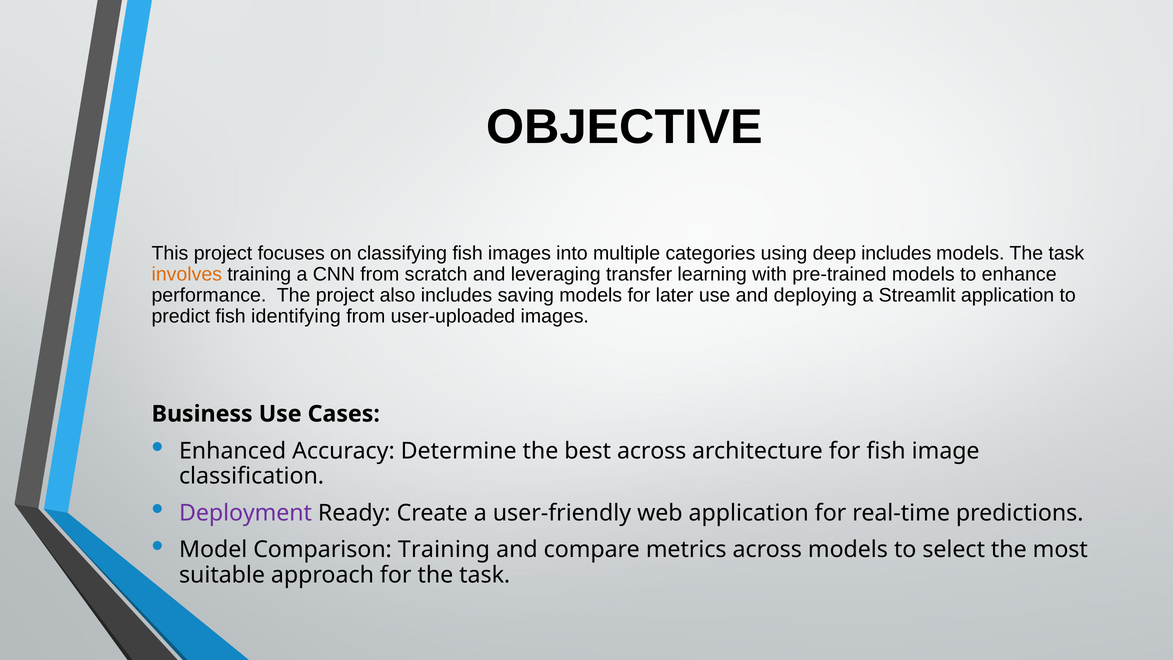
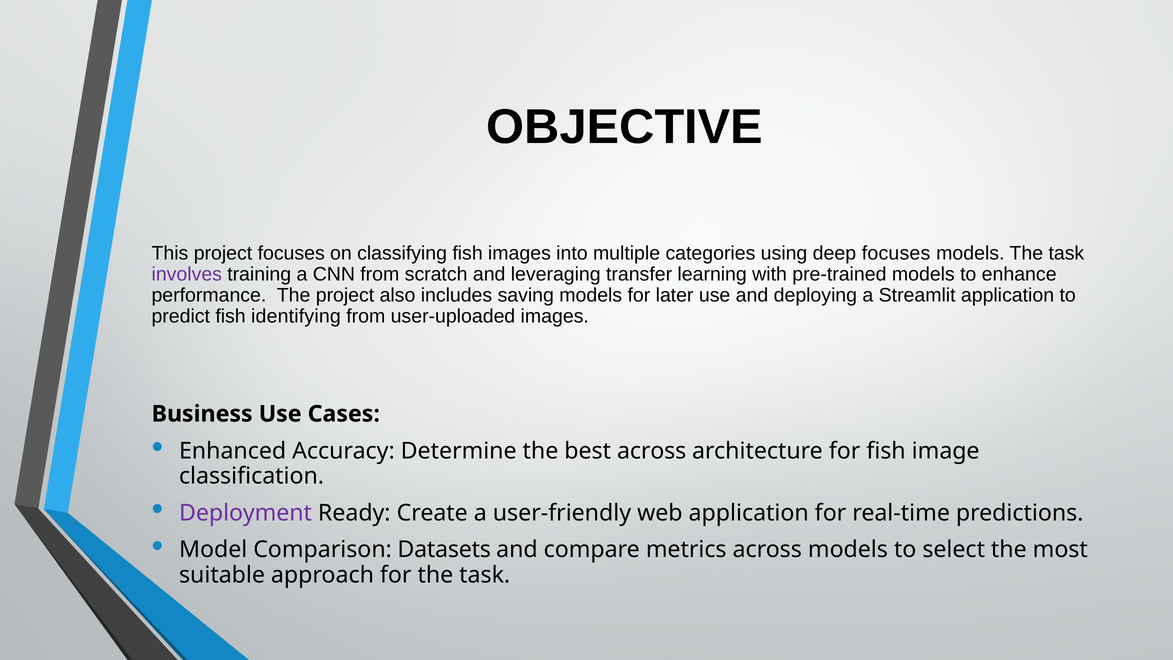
deep includes: includes -> focuses (896, 253)
involves colour: orange -> purple (187, 274)
Comparison Training: Training -> Datasets (444, 550)
